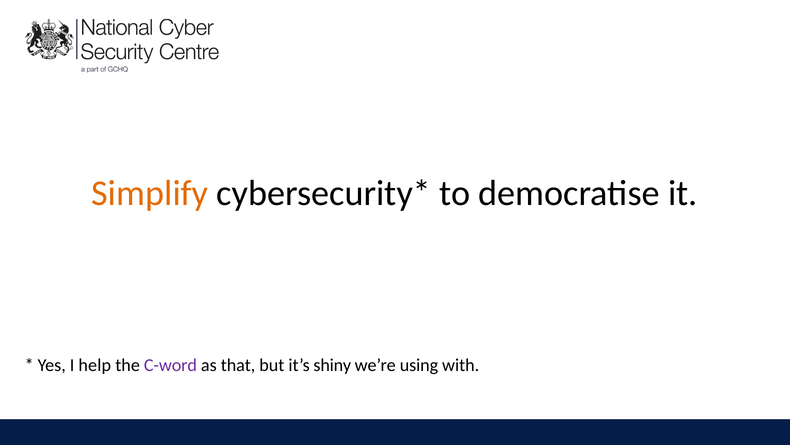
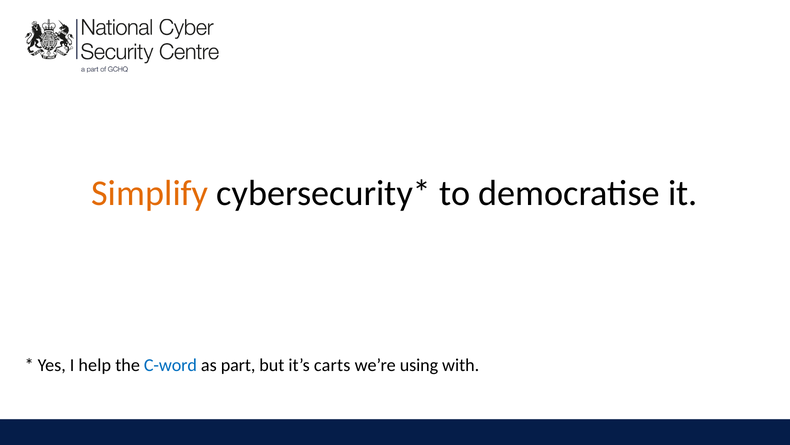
C-word colour: purple -> blue (170, 365)
that: that -> part (238, 365)
shiny: shiny -> carts (332, 365)
